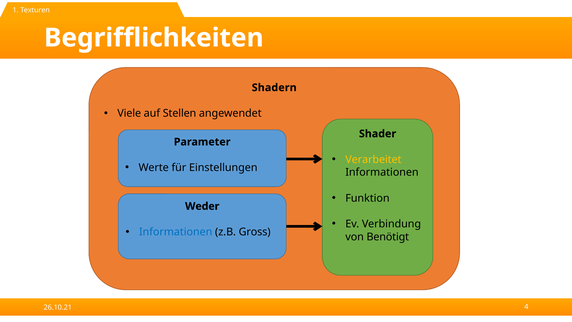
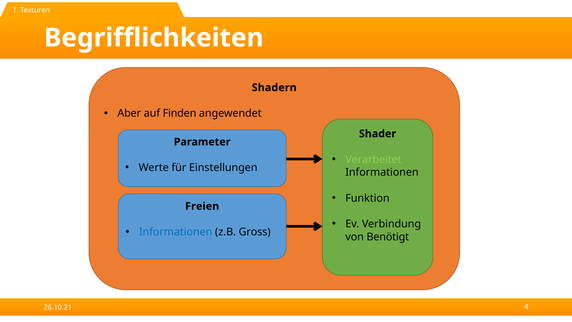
Viele: Viele -> Aber (129, 113)
Stellen: Stellen -> Finden (180, 113)
Verarbeitet colour: yellow -> light green (373, 159)
Weder: Weder -> Freien (202, 206)
